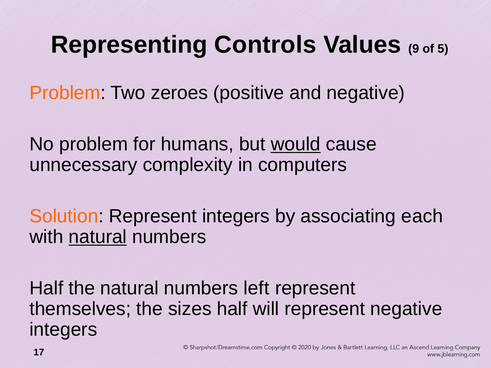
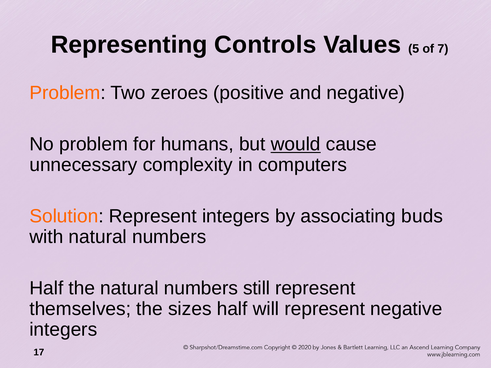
9: 9 -> 5 (414, 49)
5: 5 -> 7 (443, 49)
each: each -> buds (422, 216)
natural underline: present -> none (98, 237)
left: left -> still (257, 288)
